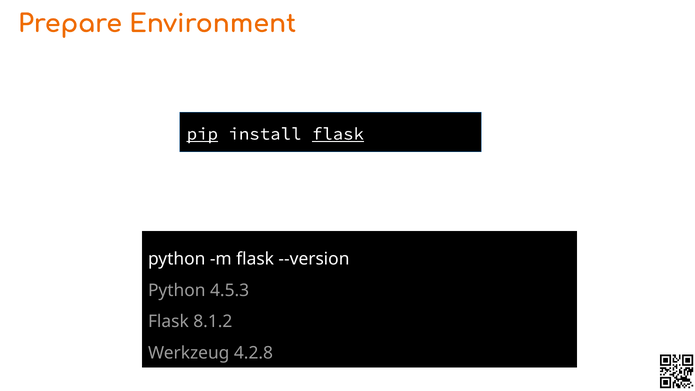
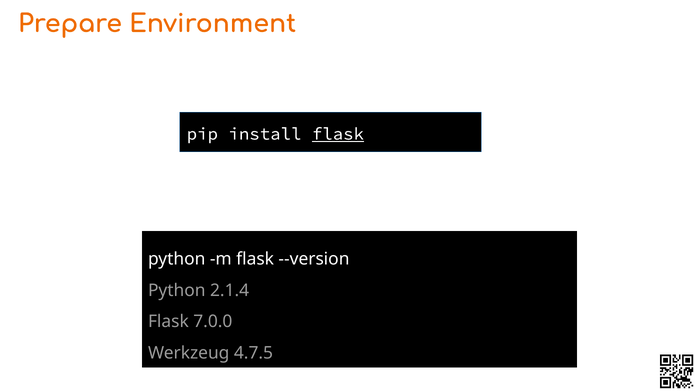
pip underline: present -> none (202, 134)
4.5.3: 4.5.3 -> 2.1.4 (230, 290)
8.1.2: 8.1.2 -> 7.0.0 (213, 322)
4.2.8: 4.2.8 -> 4.7.5 (253, 353)
